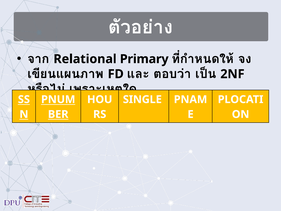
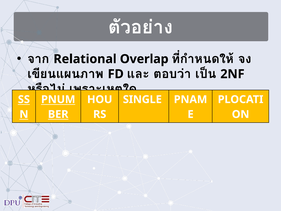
Primary: Primary -> Overlap (144, 59)
